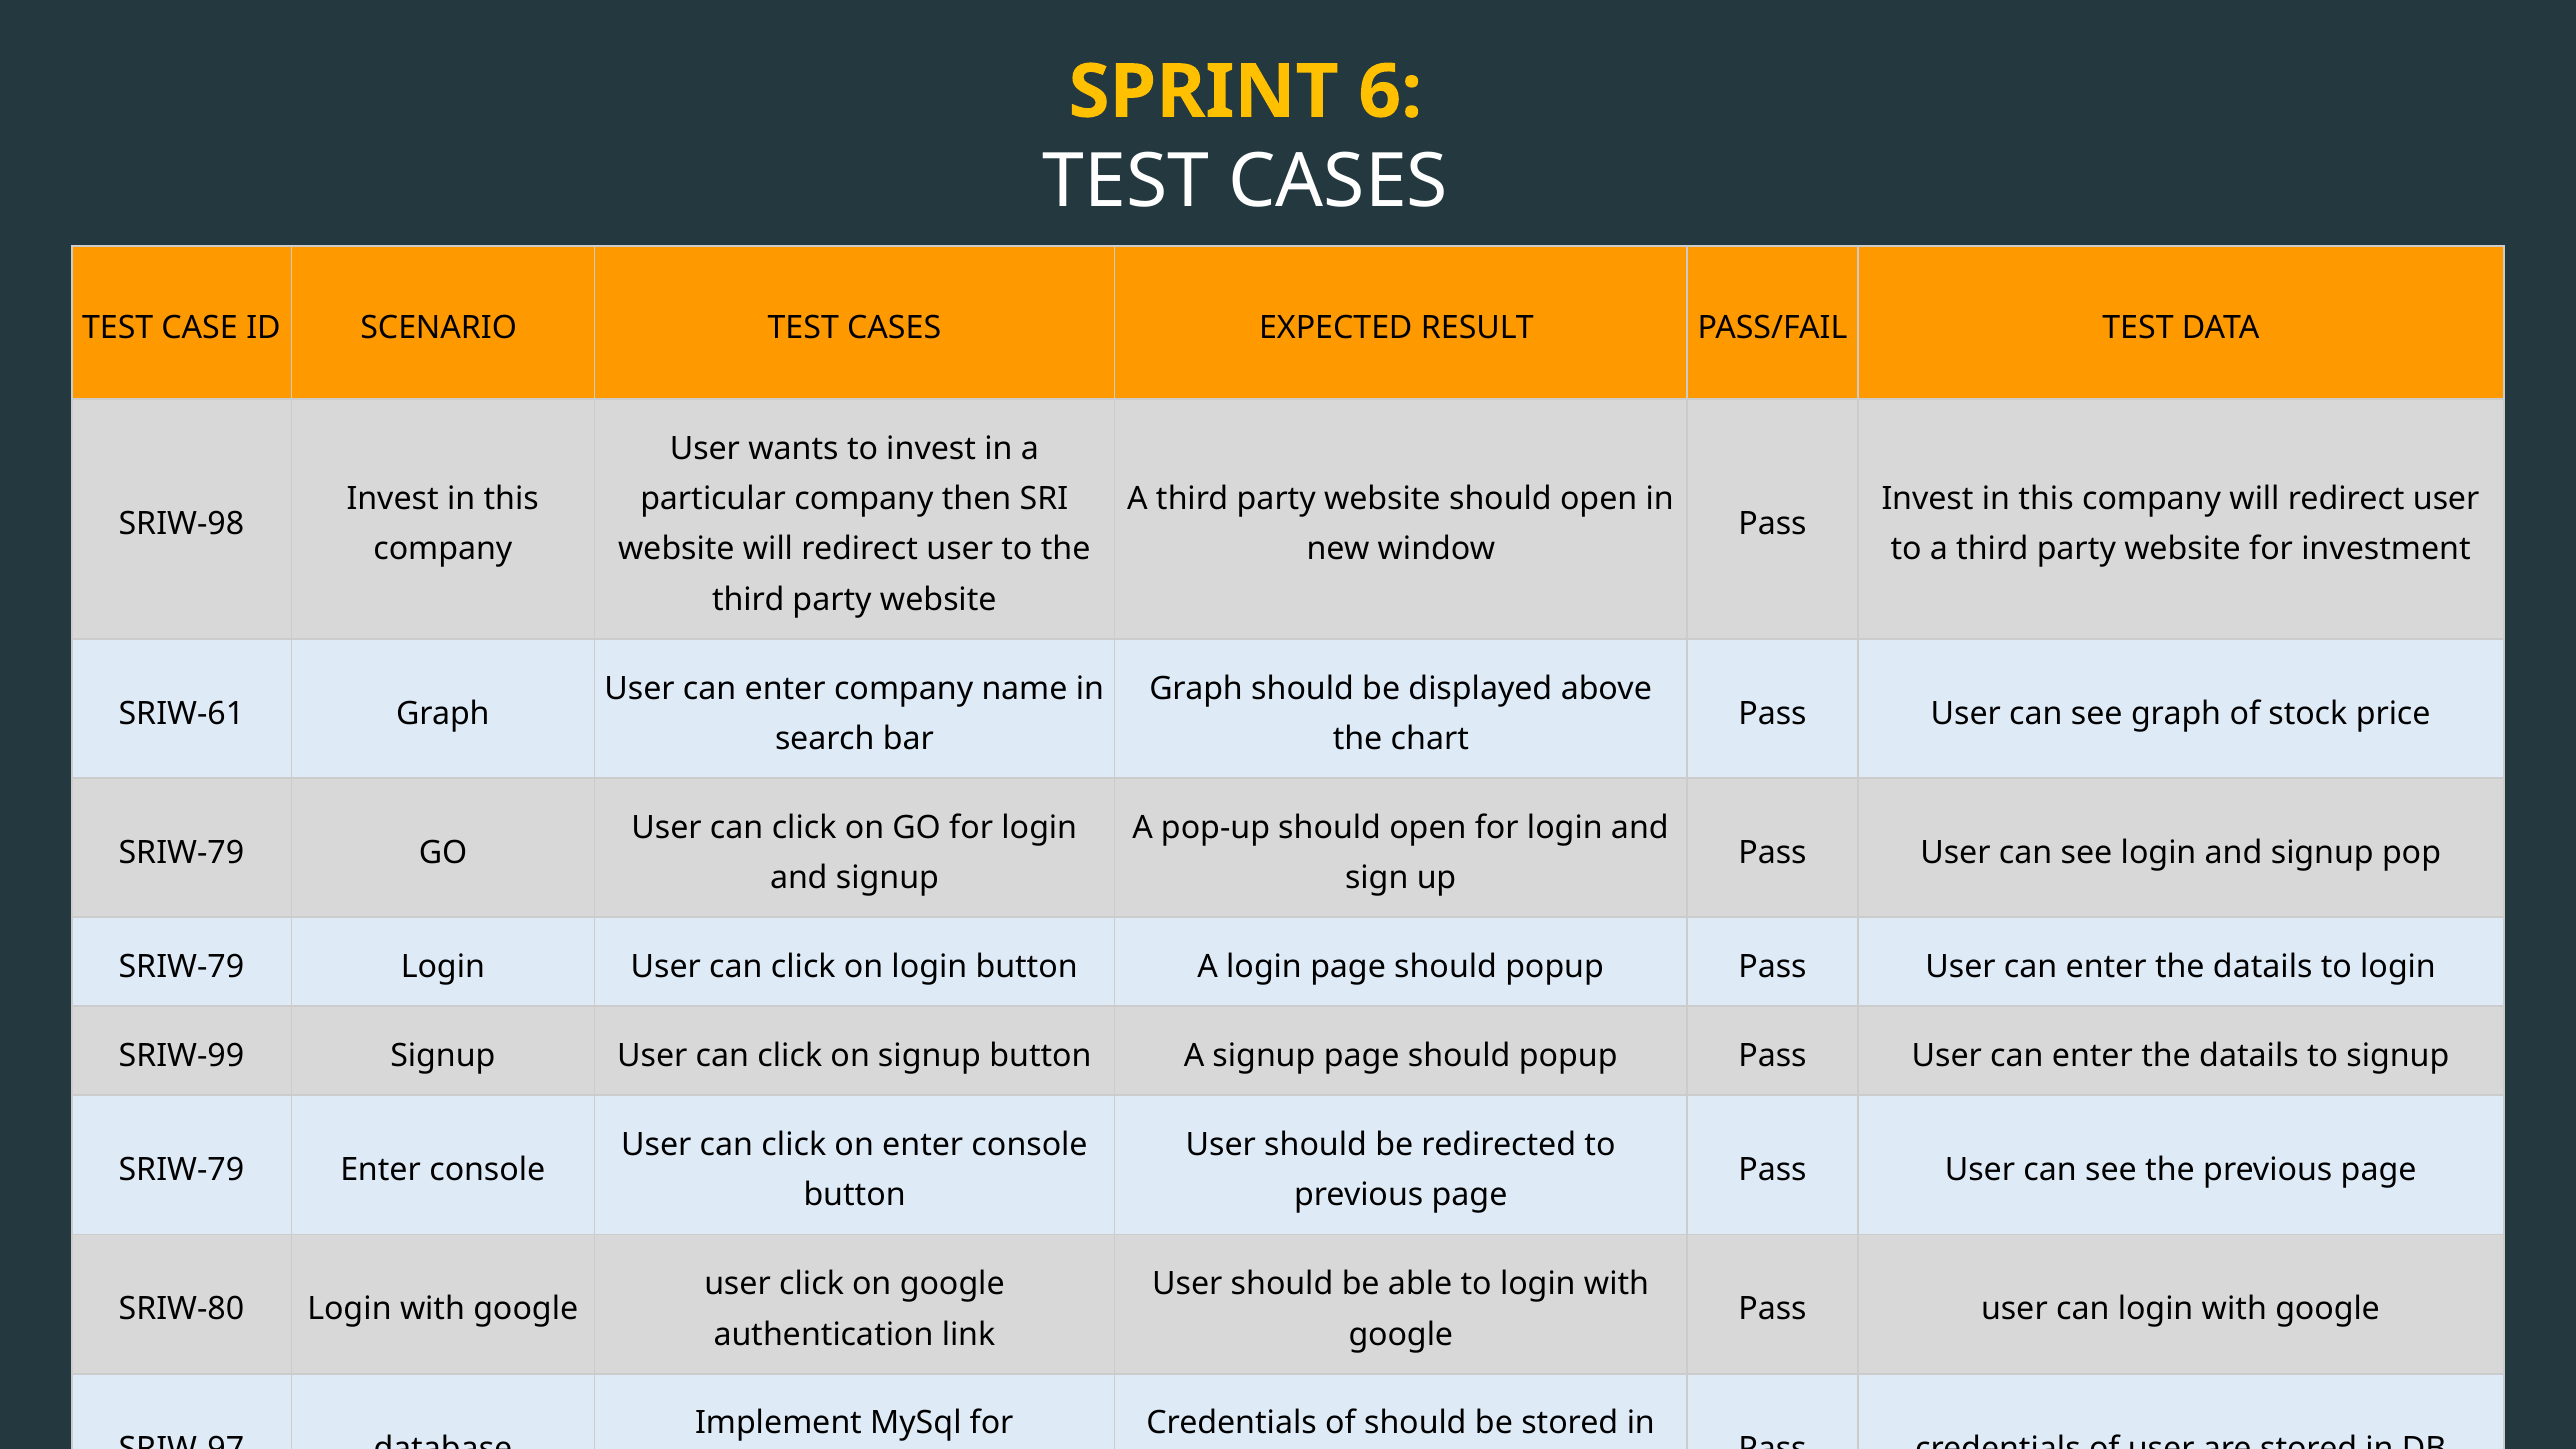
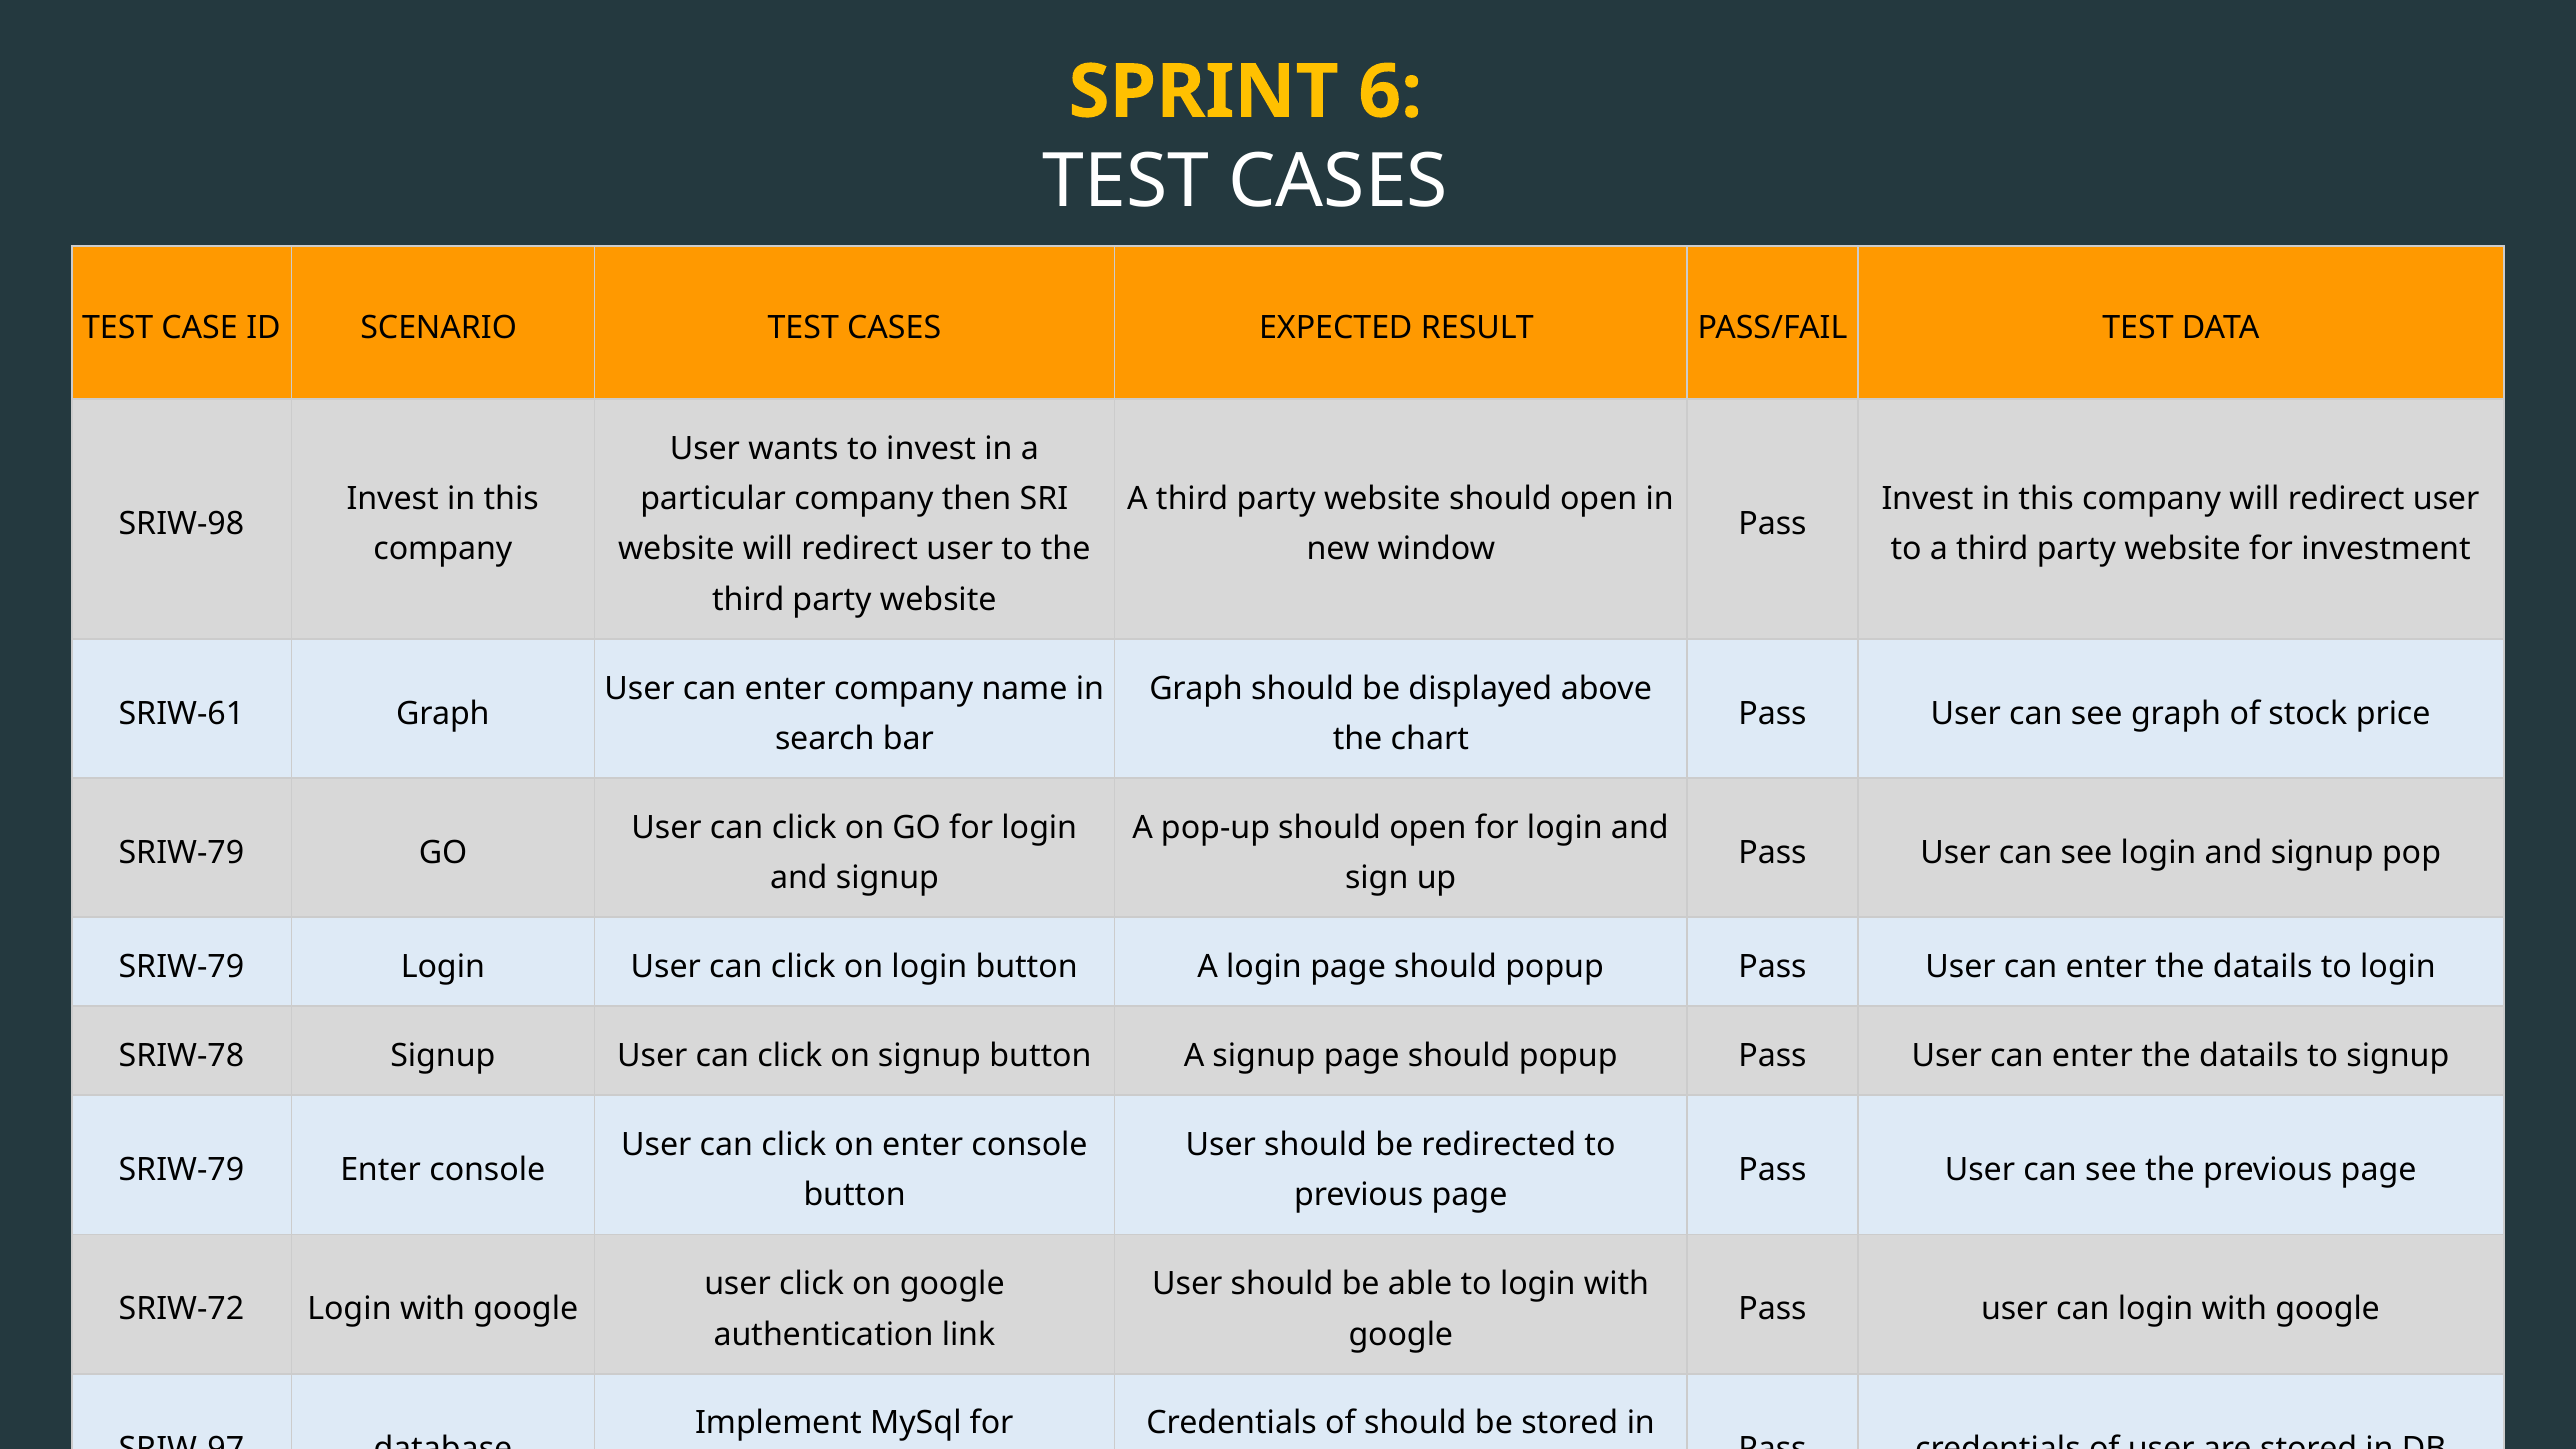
SRIW-99: SRIW-99 -> SRIW-78 (181, 1056)
SRIW-80: SRIW-80 -> SRIW-72 (181, 1309)
